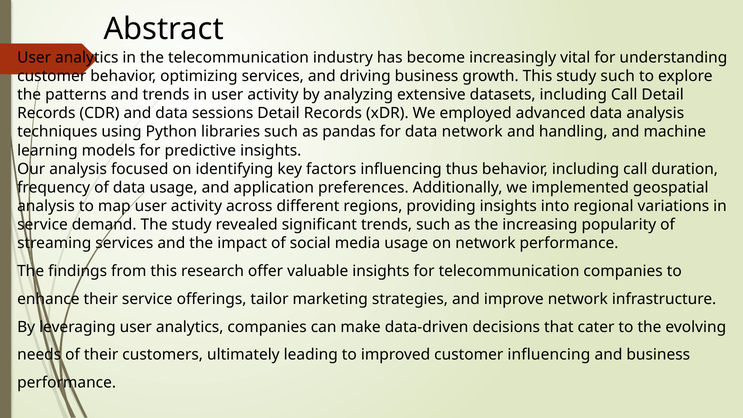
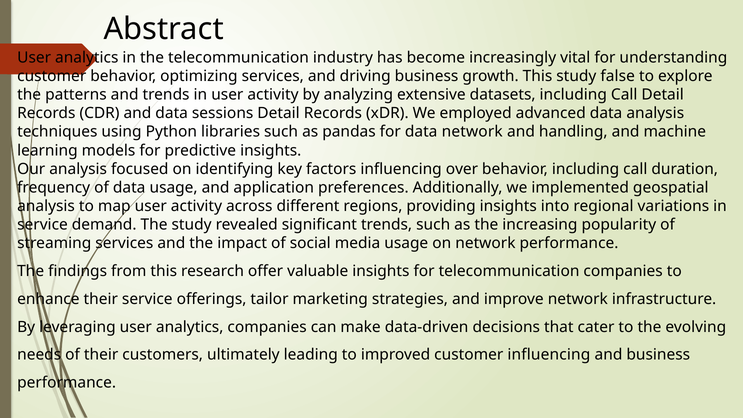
study such: such -> false (618, 76)
thus: thus -> over (462, 169)
